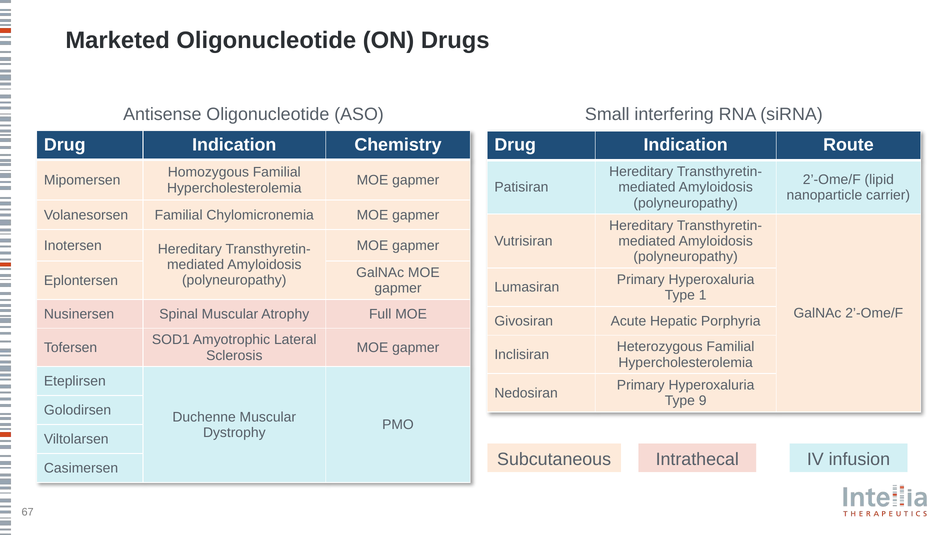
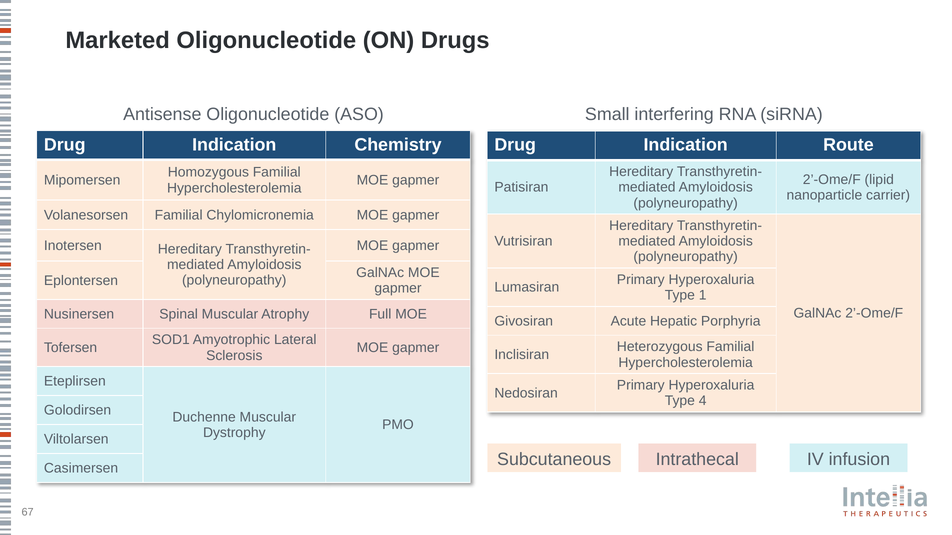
9: 9 -> 4 (703, 401)
